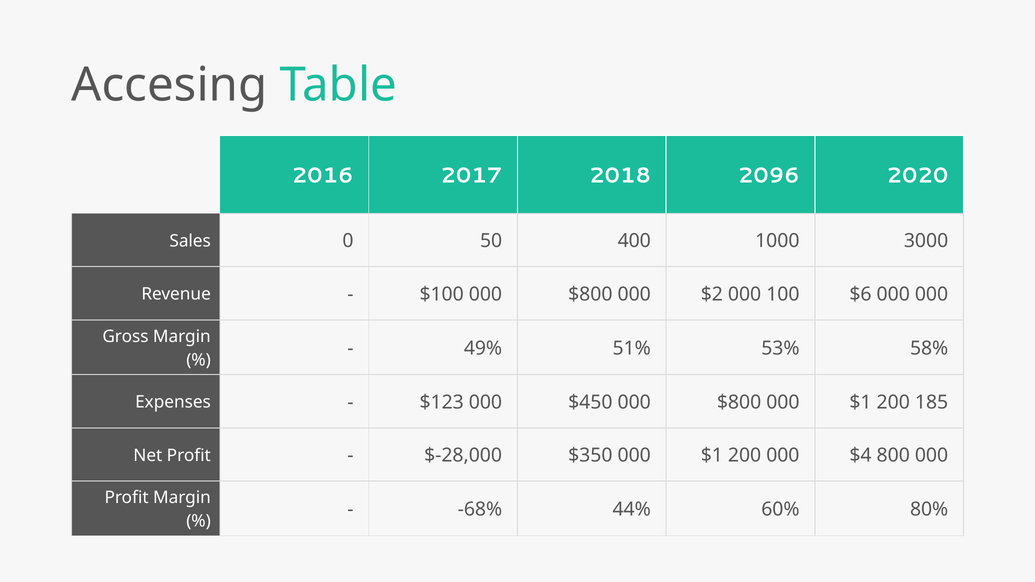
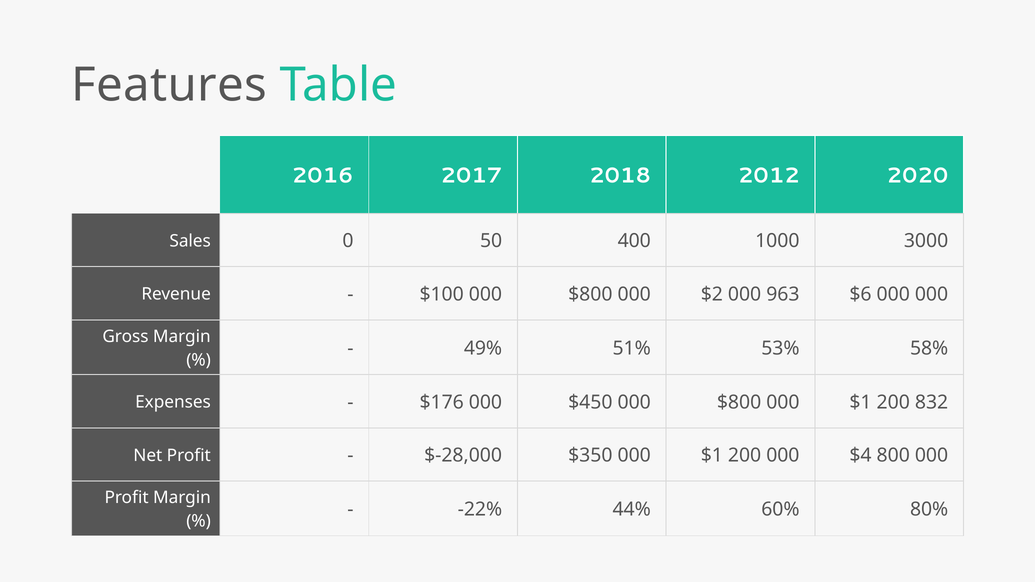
Accesing: Accesing -> Features (169, 85)
2096: 2096 -> 2012 (769, 176)
100: 100 -> 963 (783, 294)
$123: $123 -> $176 (442, 402)
185: 185 -> 832 (932, 402)
-68%: -68% -> -22% (480, 510)
